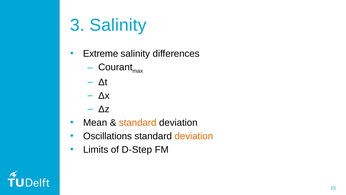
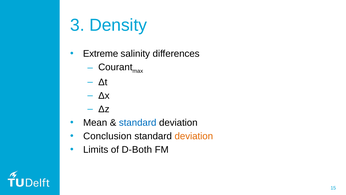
3 Salinity: Salinity -> Density (118, 25)
standard colour: orange -> blue (138, 123)
Oscillations: Oscillations -> Conclusion (107, 136)
D-Step: D-Step -> D-Both (137, 150)
